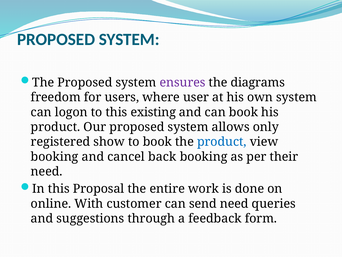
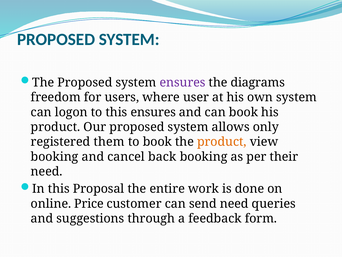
this existing: existing -> ensures (153, 112)
show: show -> them (109, 142)
product colour: blue -> orange (222, 142)
With: With -> Price (89, 203)
